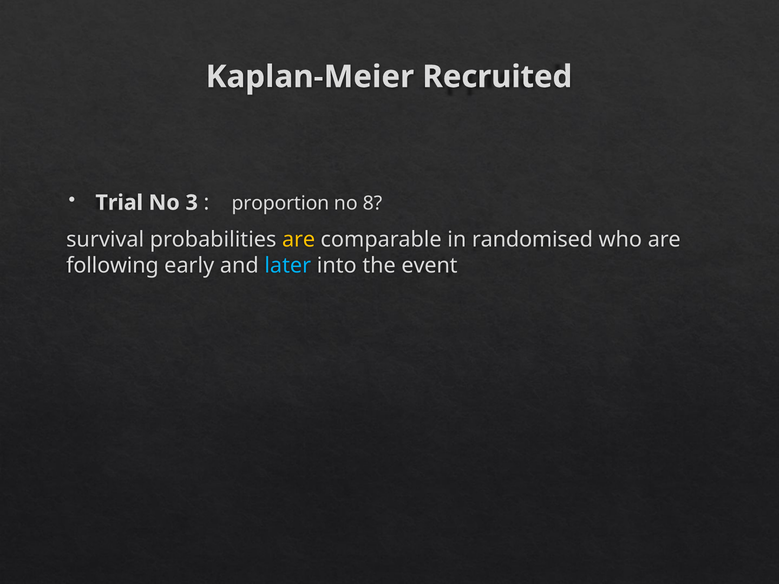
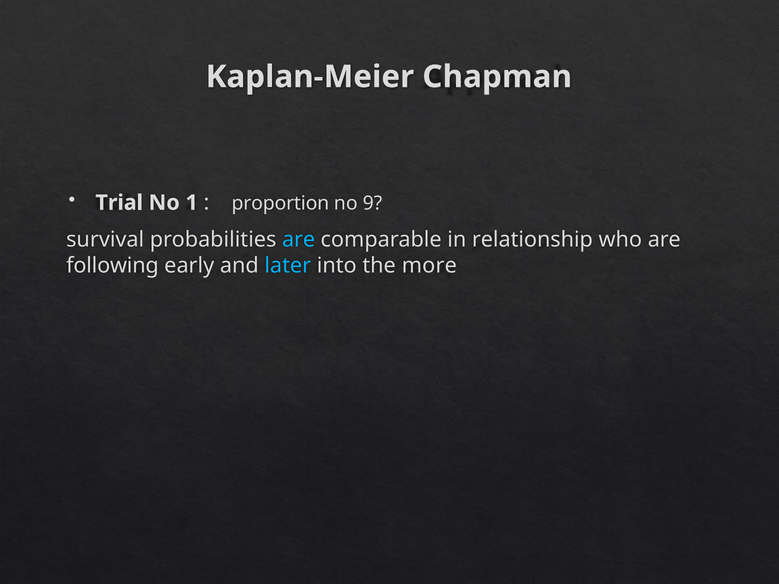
Recruited: Recruited -> Chapman (497, 77)
3: 3 -> 1 (192, 203)
8: 8 -> 9 (372, 204)
are colour: yellow -> light blue (299, 240)
randomised: randomised -> relationship (532, 240)
event: event -> more (429, 266)
